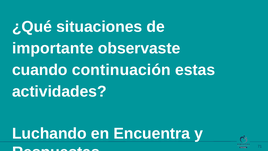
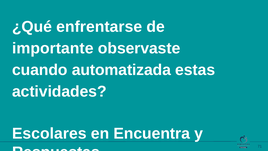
situaciones: situaciones -> enfrentarse (99, 27)
continuación: continuación -> automatizada (121, 70)
Luchando: Luchando -> Escolares (49, 133)
